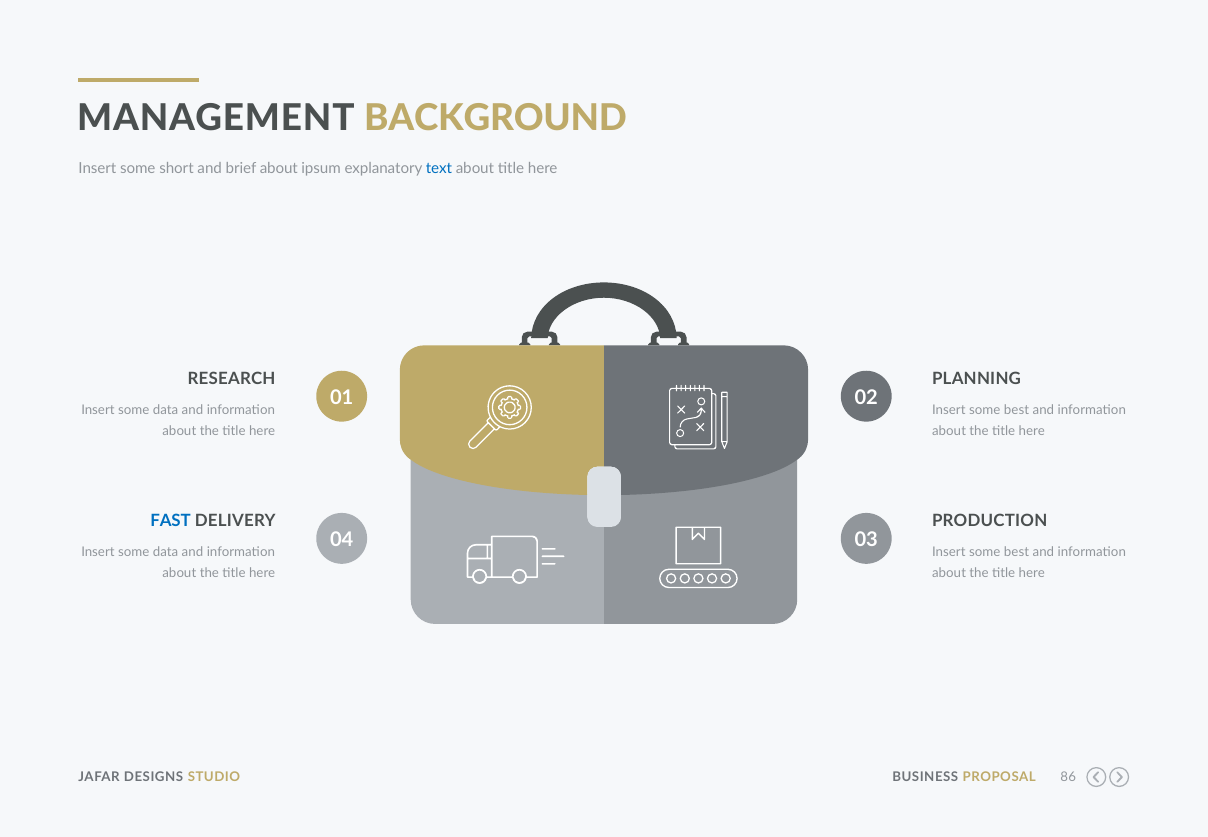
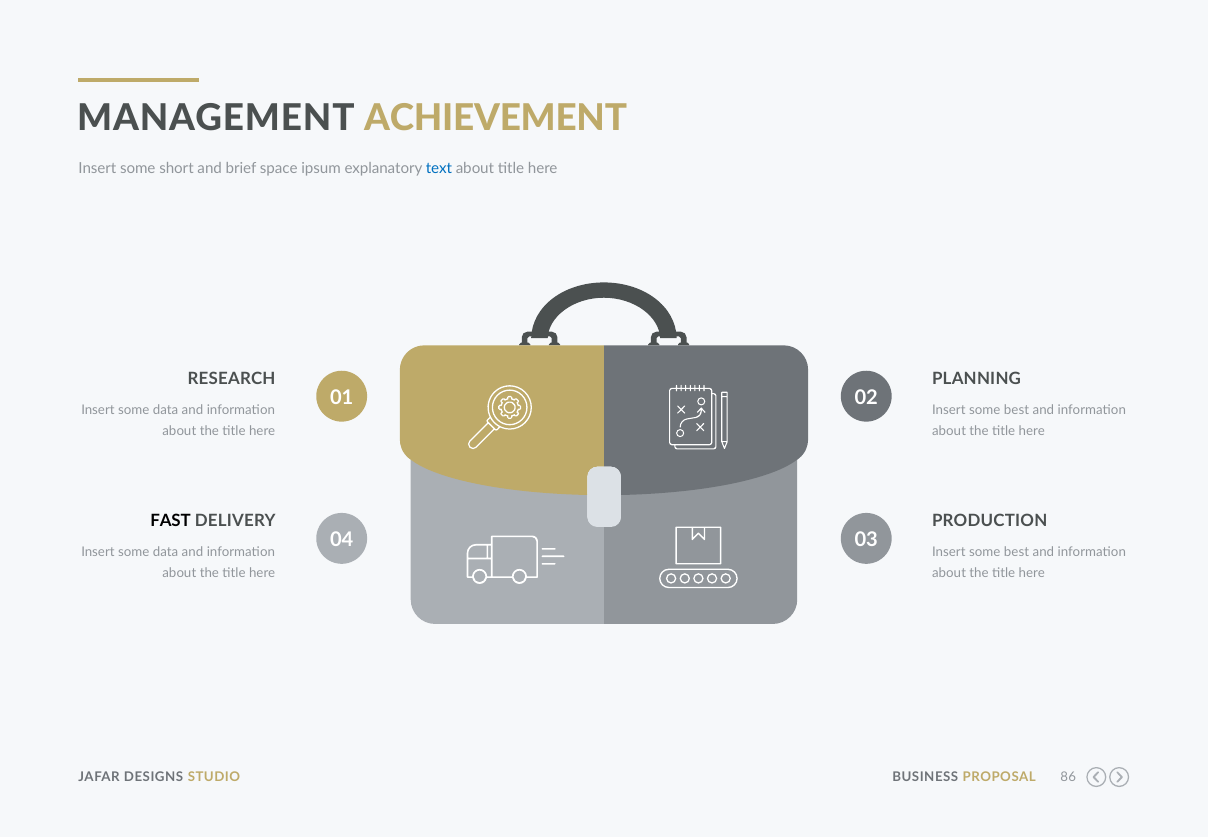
BACKGROUND: BACKGROUND -> ACHIEVEMENT (496, 118)
brief about: about -> space (279, 168)
FAST colour: blue -> black (171, 521)
